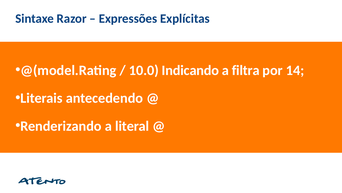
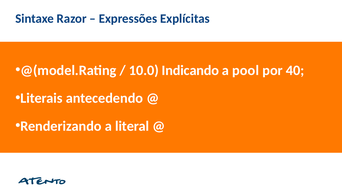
filtra: filtra -> pool (246, 70)
14: 14 -> 40 (295, 70)
